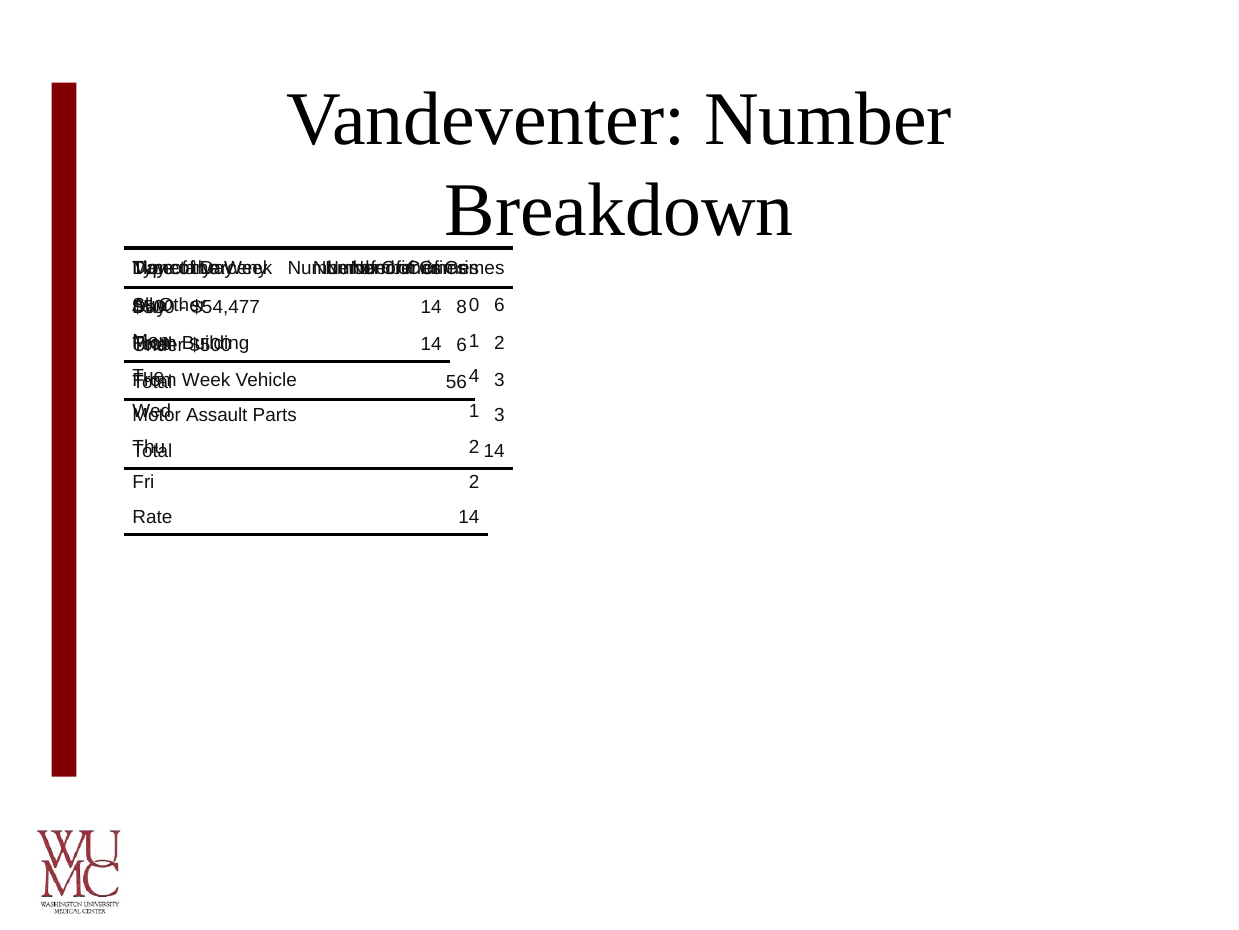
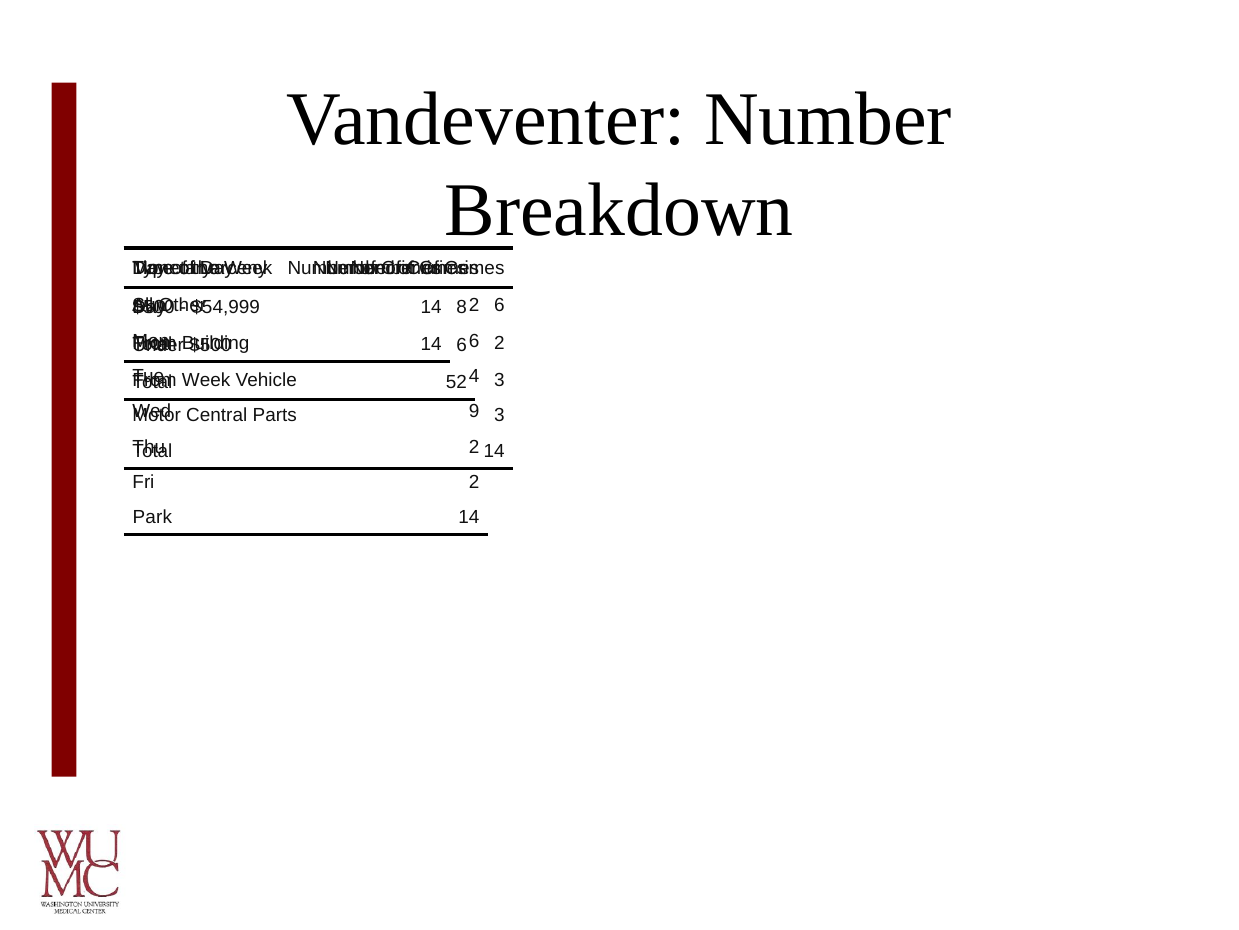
0: 0 -> 2 (474, 305)
$54,477: $54,477 -> $54,999 (226, 307)
1: 1 -> 6 (474, 341)
56: 56 -> 52 (456, 382)
1: 1 -> 9 (474, 411)
Assault: Assault -> Central (217, 415)
Rate: Rate -> Park (152, 517)
